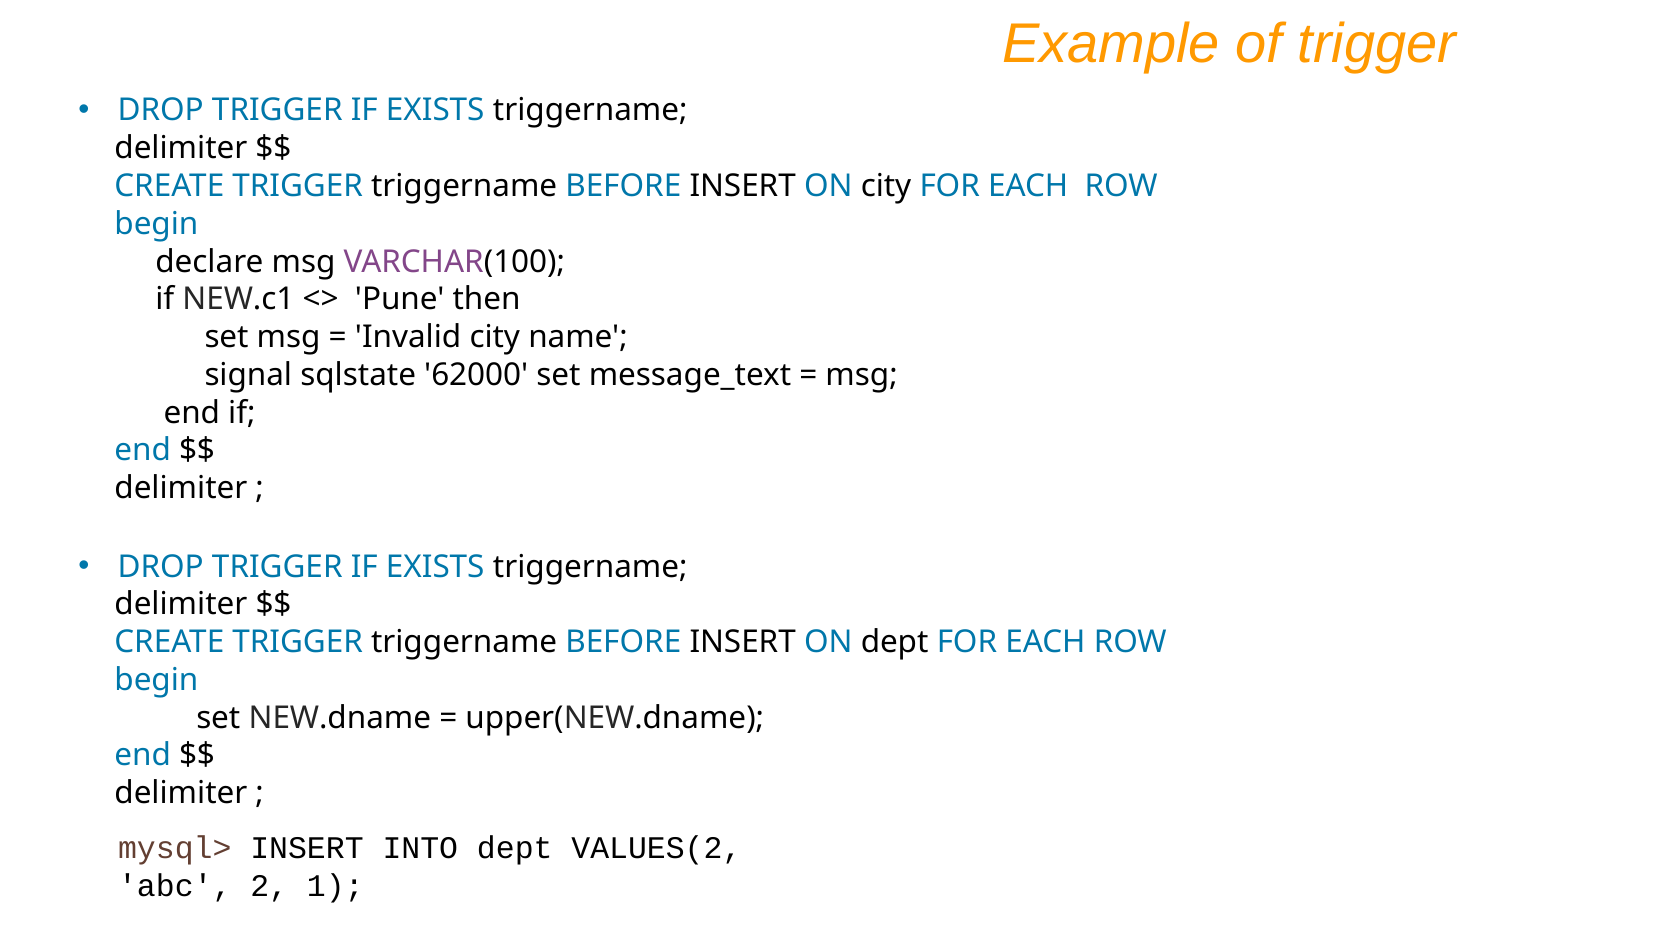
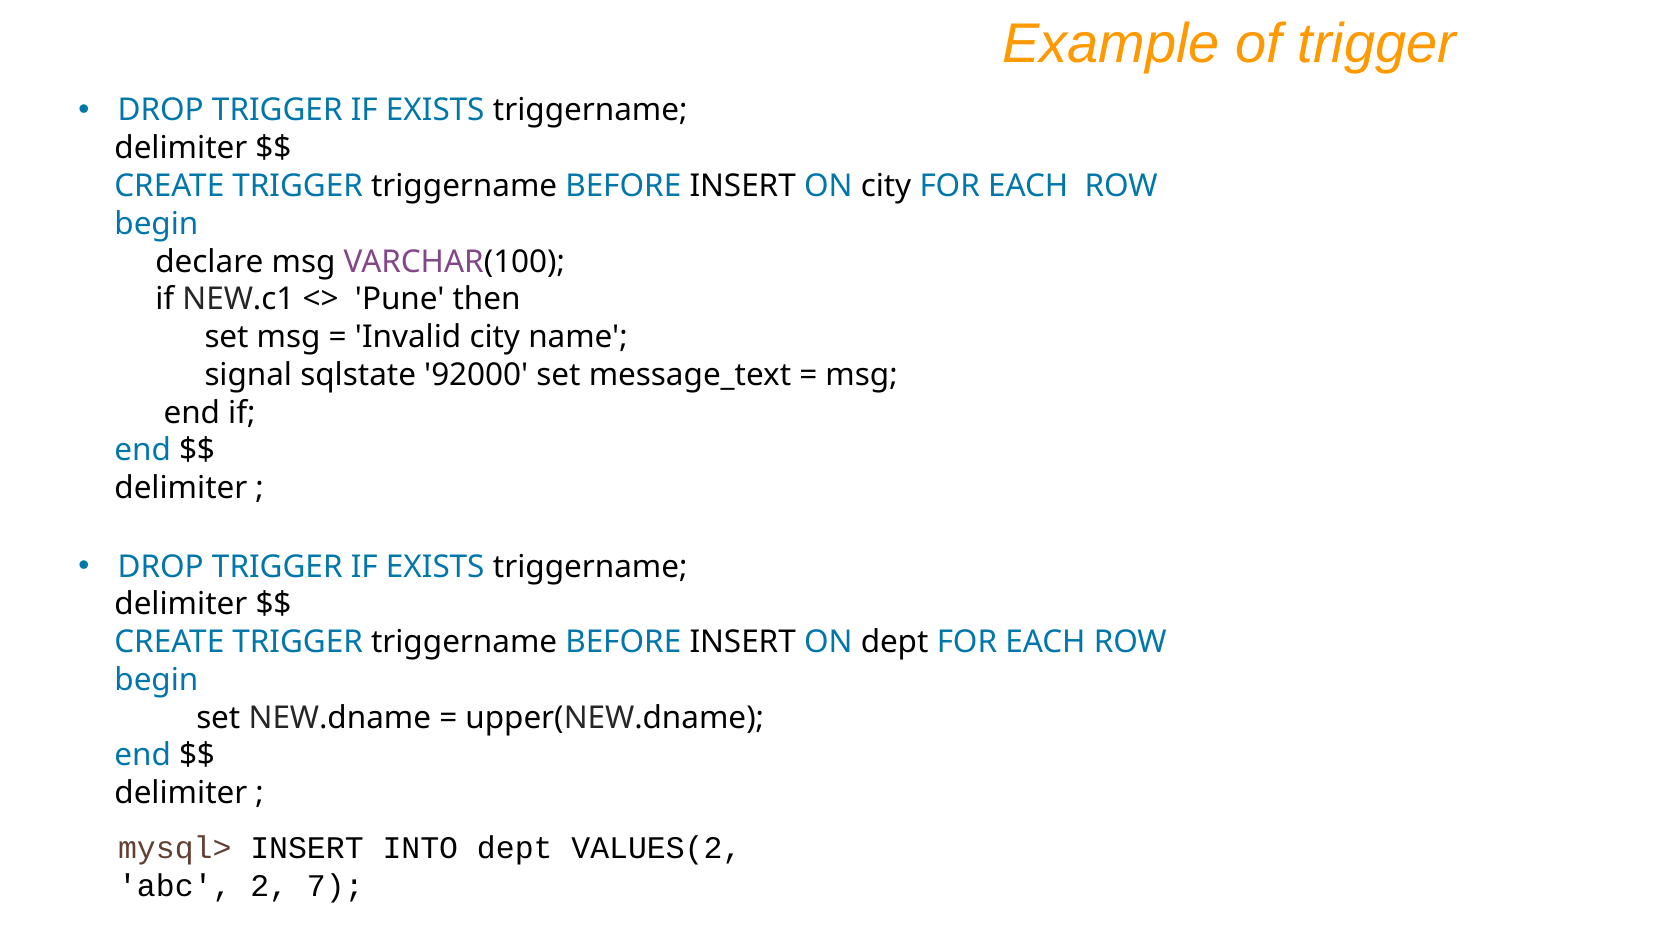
62000: 62000 -> 92000 (476, 375)
1: 1 -> 7 (335, 887)
